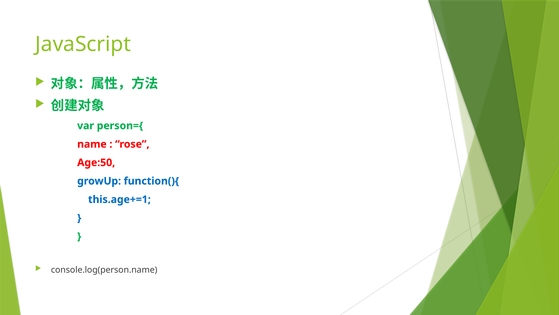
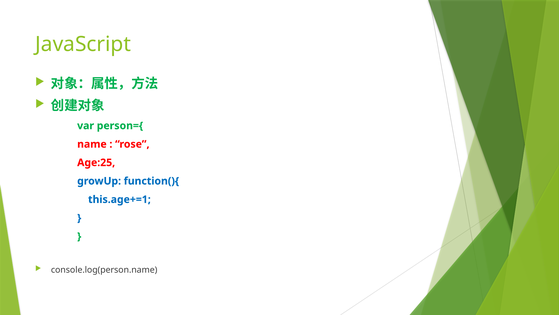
Age:50: Age:50 -> Age:25 (96, 162)
